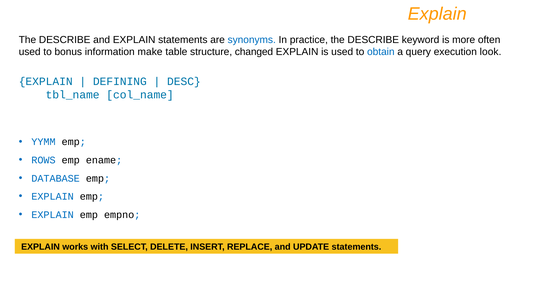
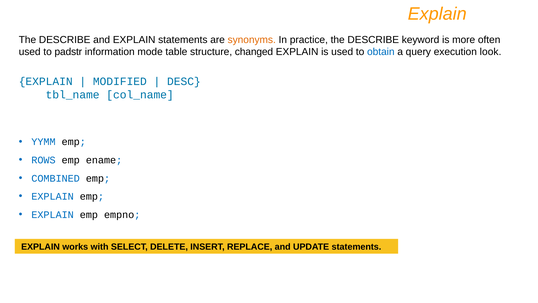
synonyms colour: blue -> orange (252, 40)
bonus: bonus -> padstr (68, 52)
make: make -> mode (150, 52)
DEFINING: DEFINING -> MODIFIED (120, 81)
DATABASE: DATABASE -> COMBINED (56, 178)
